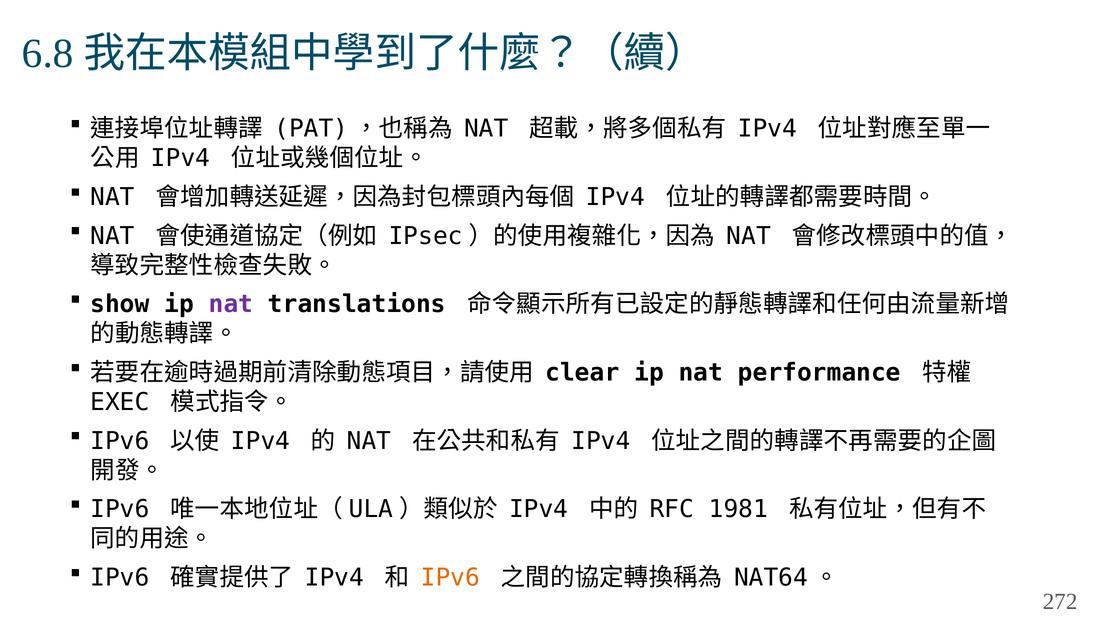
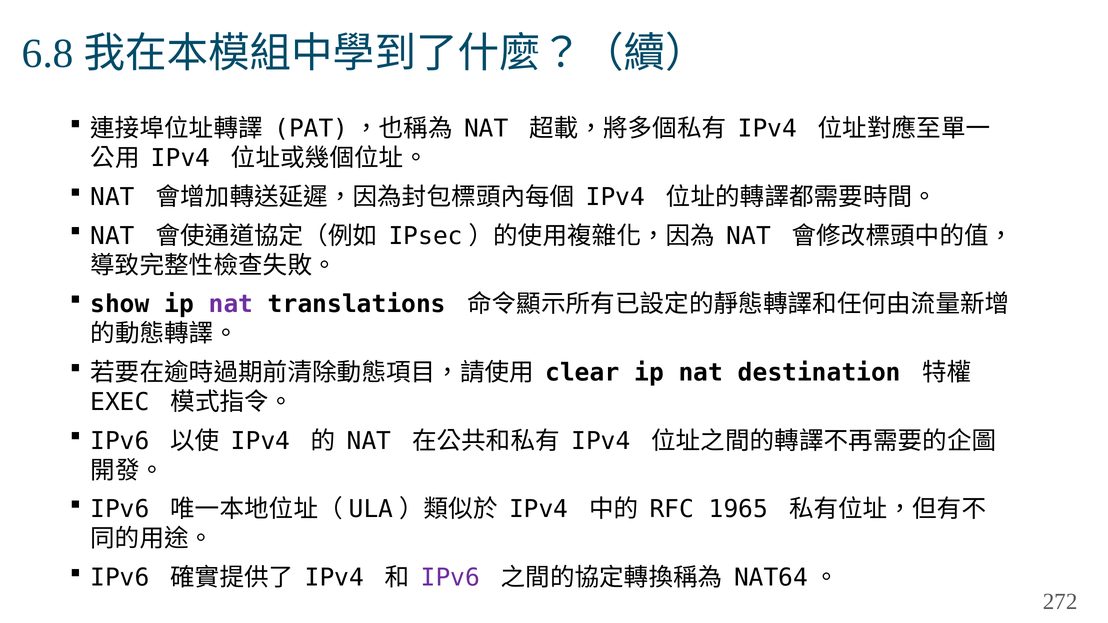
performance: performance -> destination (819, 373)
1981: 1981 -> 1965 (738, 509)
IPv6 colour: orange -> purple (450, 578)
